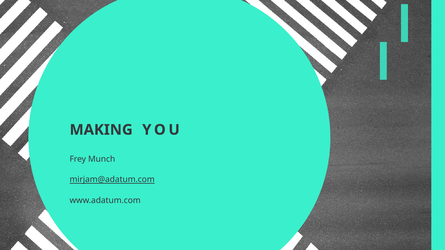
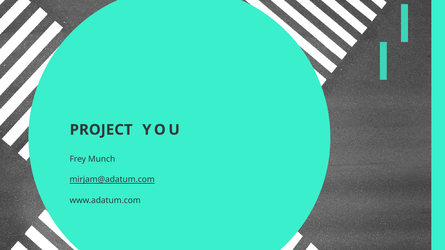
MAKING: MAKING -> PROJECT (101, 130)
